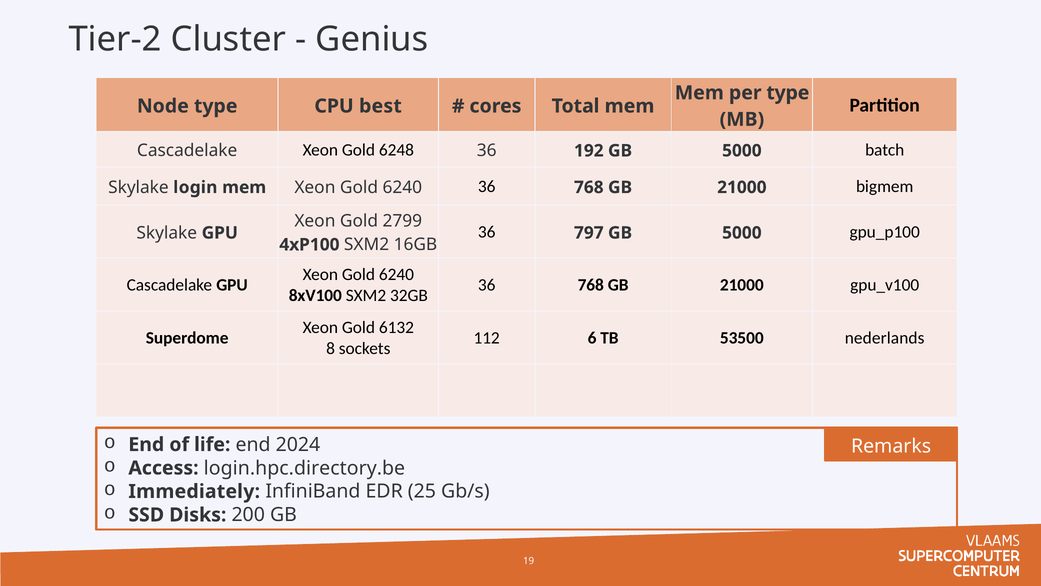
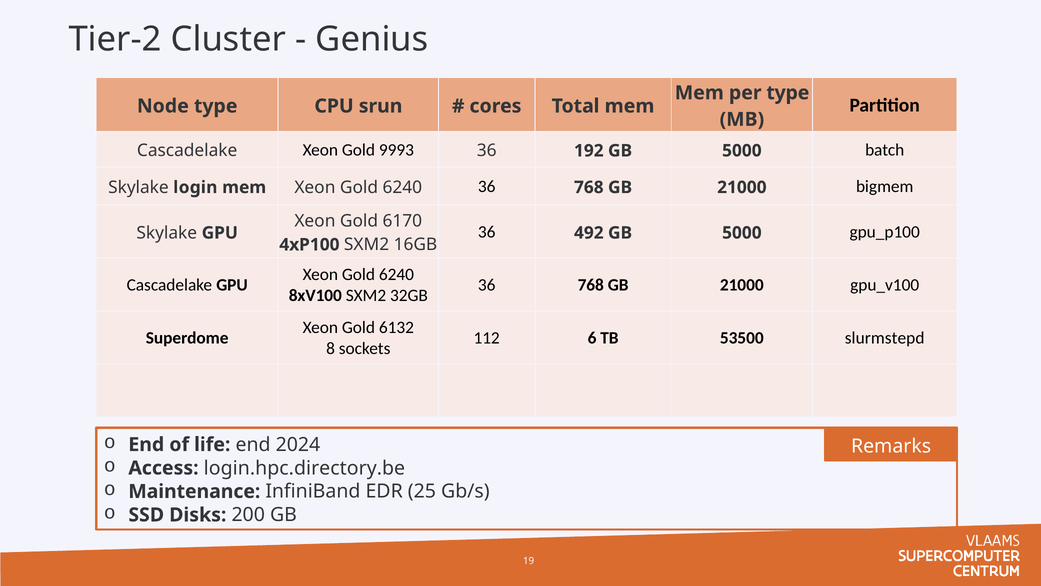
best: best -> srun (381, 106)
6248: 6248 -> 9993 (396, 150)
2799: 2799 -> 6170 (402, 221)
797: 797 -> 492 (589, 233)
nederlands: nederlands -> slurmstepd (885, 338)
Immediately: Immediately -> Maintenance (194, 491)
